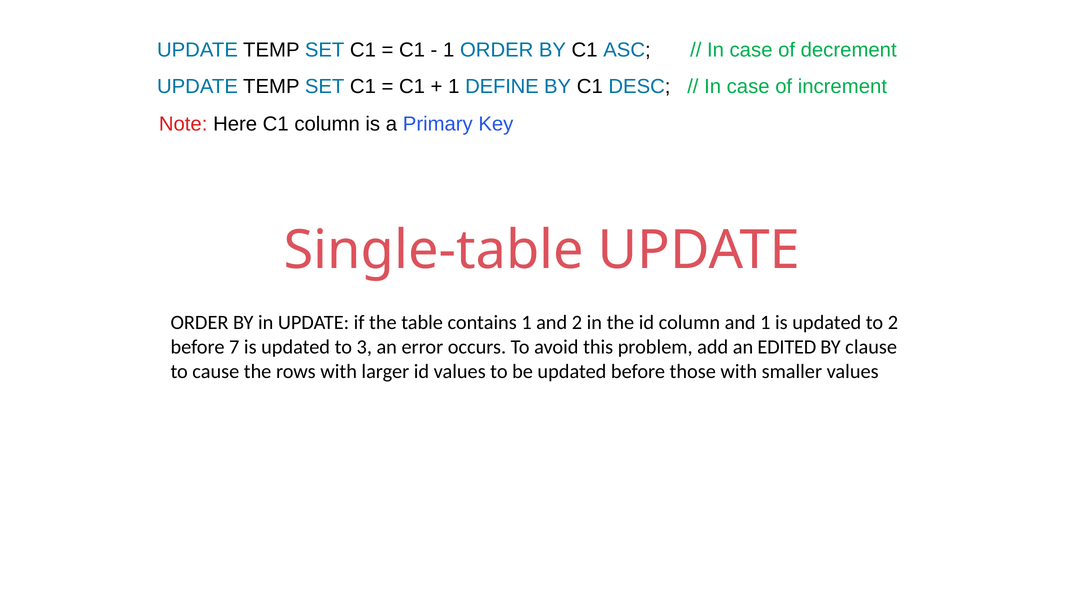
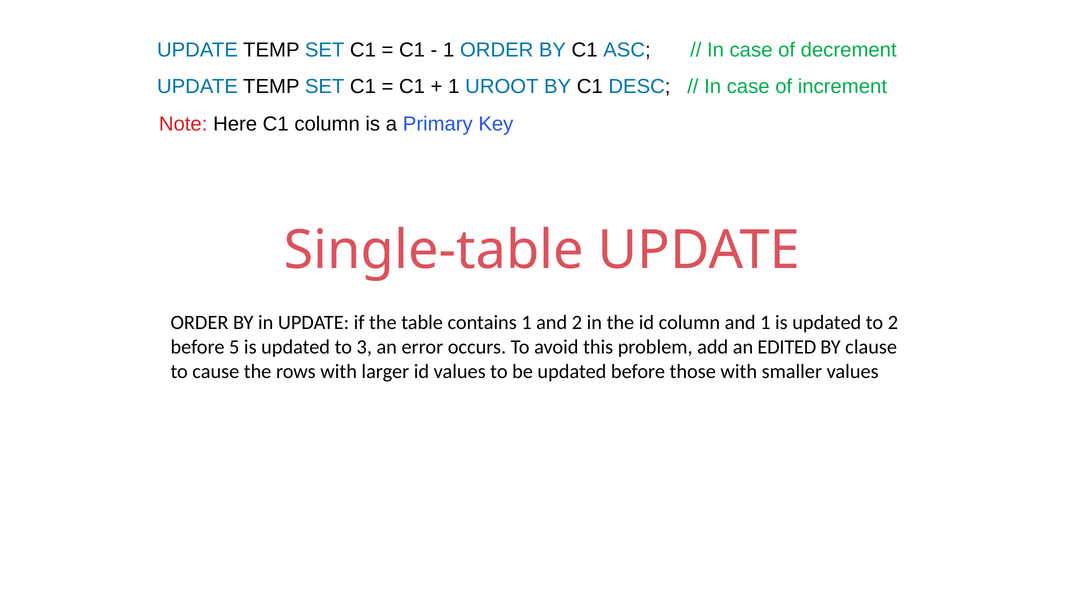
DEFINE: DEFINE -> UROOT (502, 86)
7: 7 -> 5 (234, 347)
